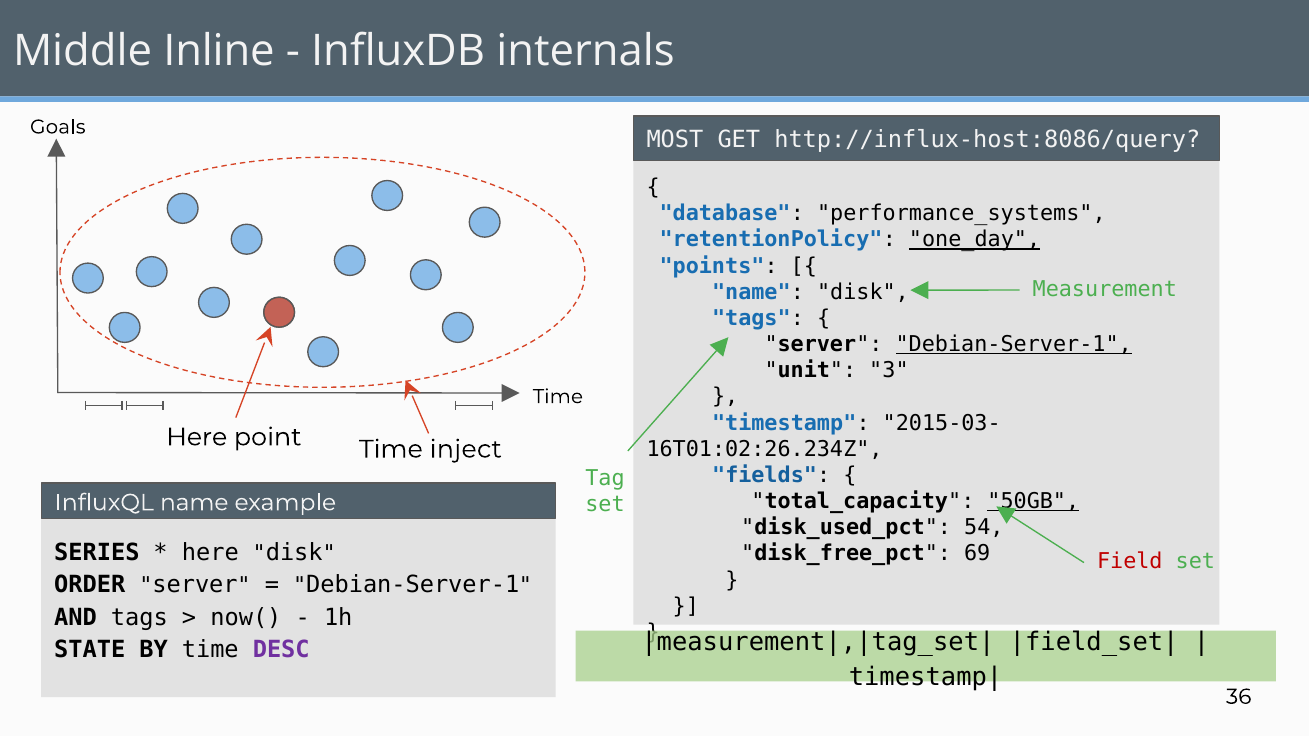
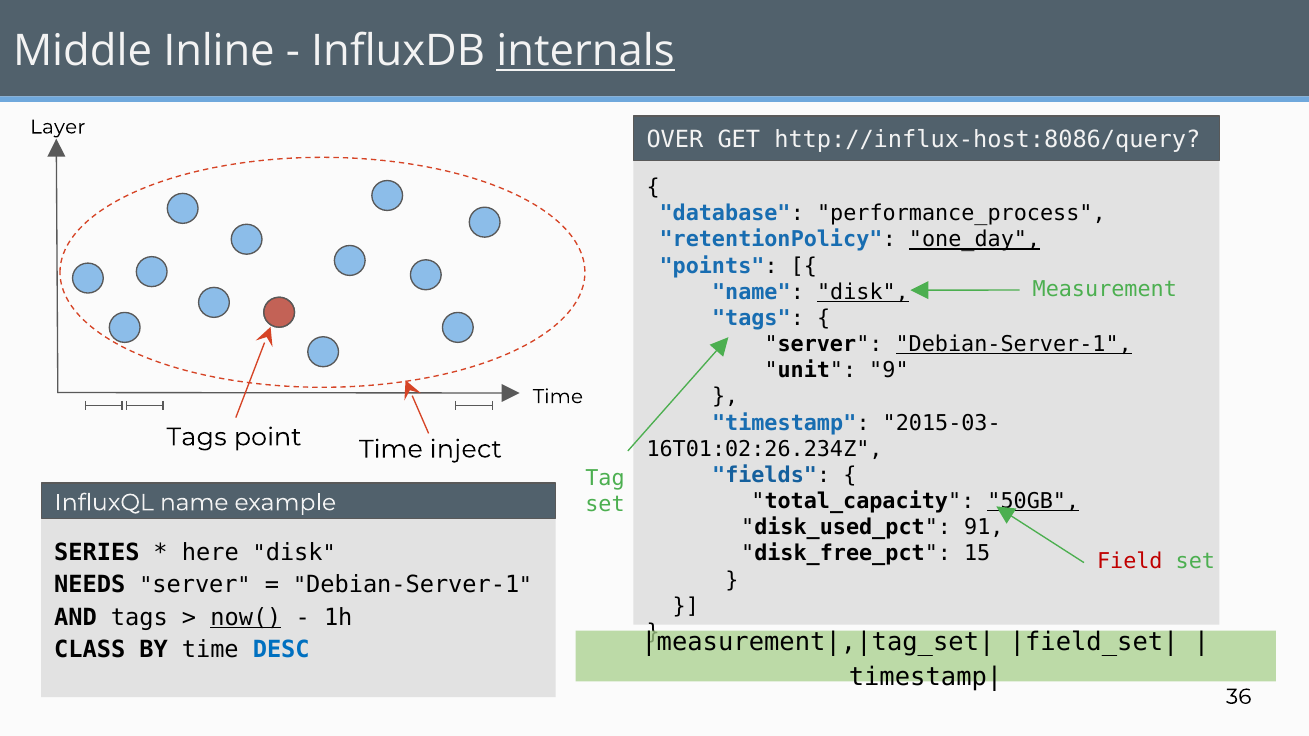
internals underline: none -> present (585, 51)
Goals: Goals -> Layer (58, 127)
MOST: MOST -> OVER (675, 140)
performance_systems: performance_systems -> performance_process (961, 214)
disk underline: none -> present (863, 292)
3: 3 -> 9 (889, 371)
Here: Here -> Tags (197, 437)
54: 54 -> 91 (984, 528)
69: 69 -> 15 (977, 554)
ORDER: ORDER -> NEEDS (90, 585)
now( underline: none -> present (246, 618)
STATE: STATE -> CLASS (90, 650)
DESC colour: purple -> blue (281, 650)
